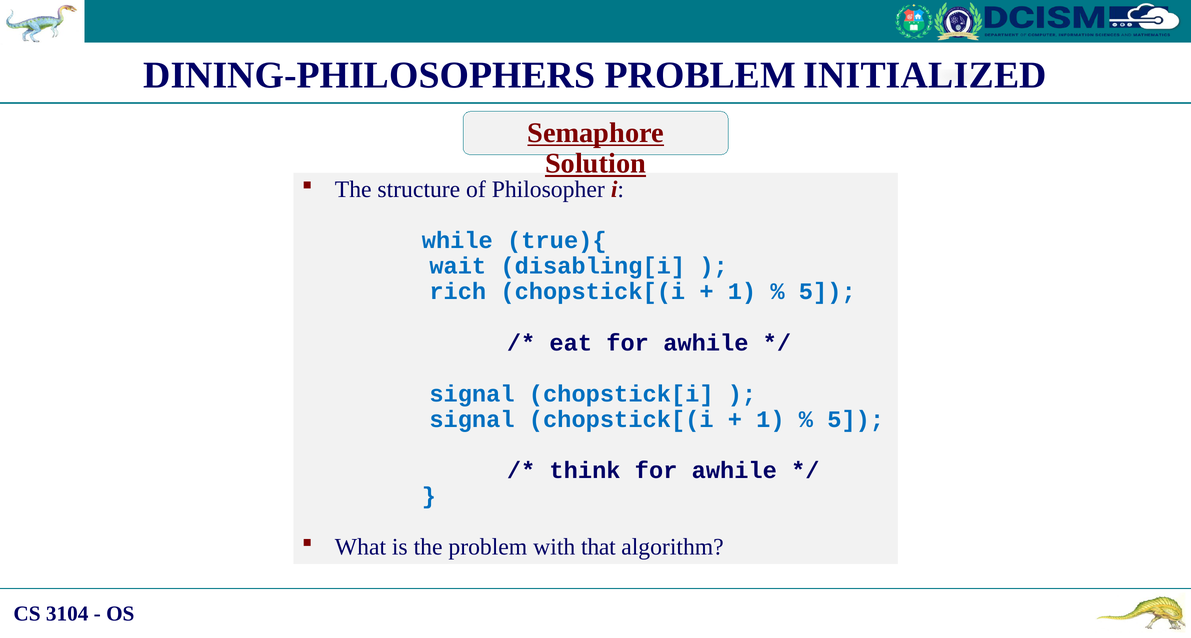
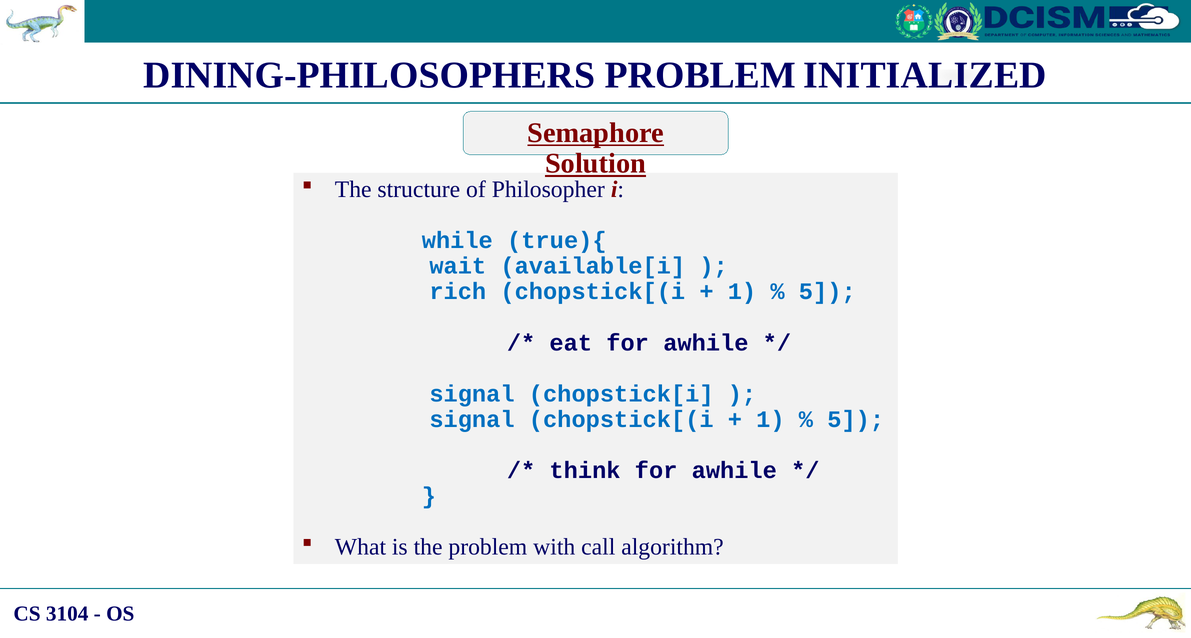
disabling[i: disabling[i -> available[i (593, 266)
that: that -> call (598, 547)
